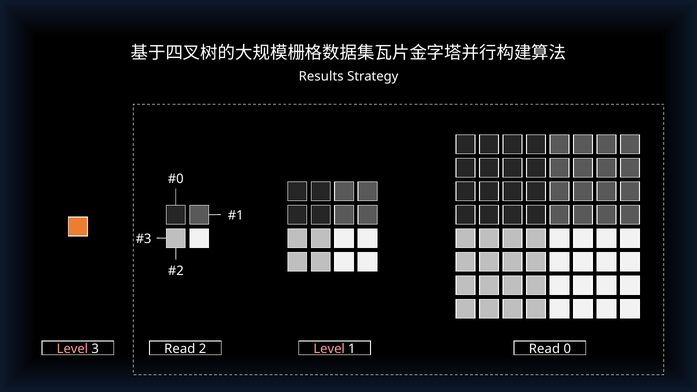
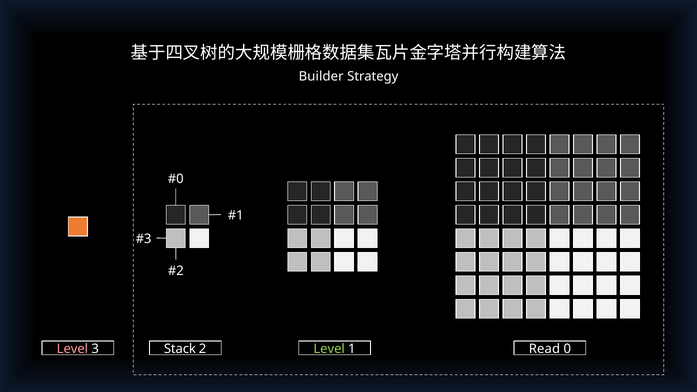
Results: Results -> Builder (321, 76)
3 Read: Read -> Stack (180, 349)
Level colour: pink -> light green (329, 349)
